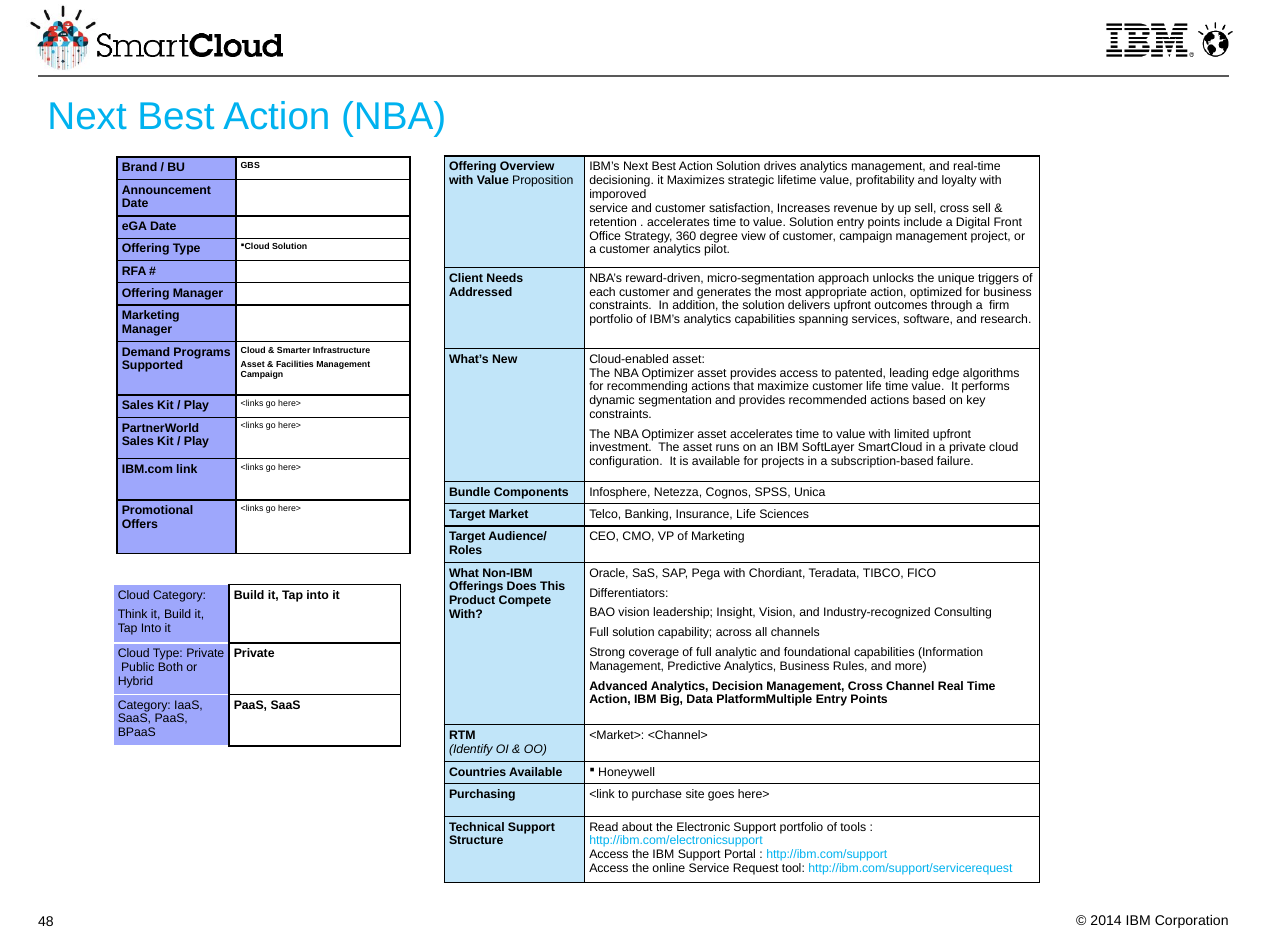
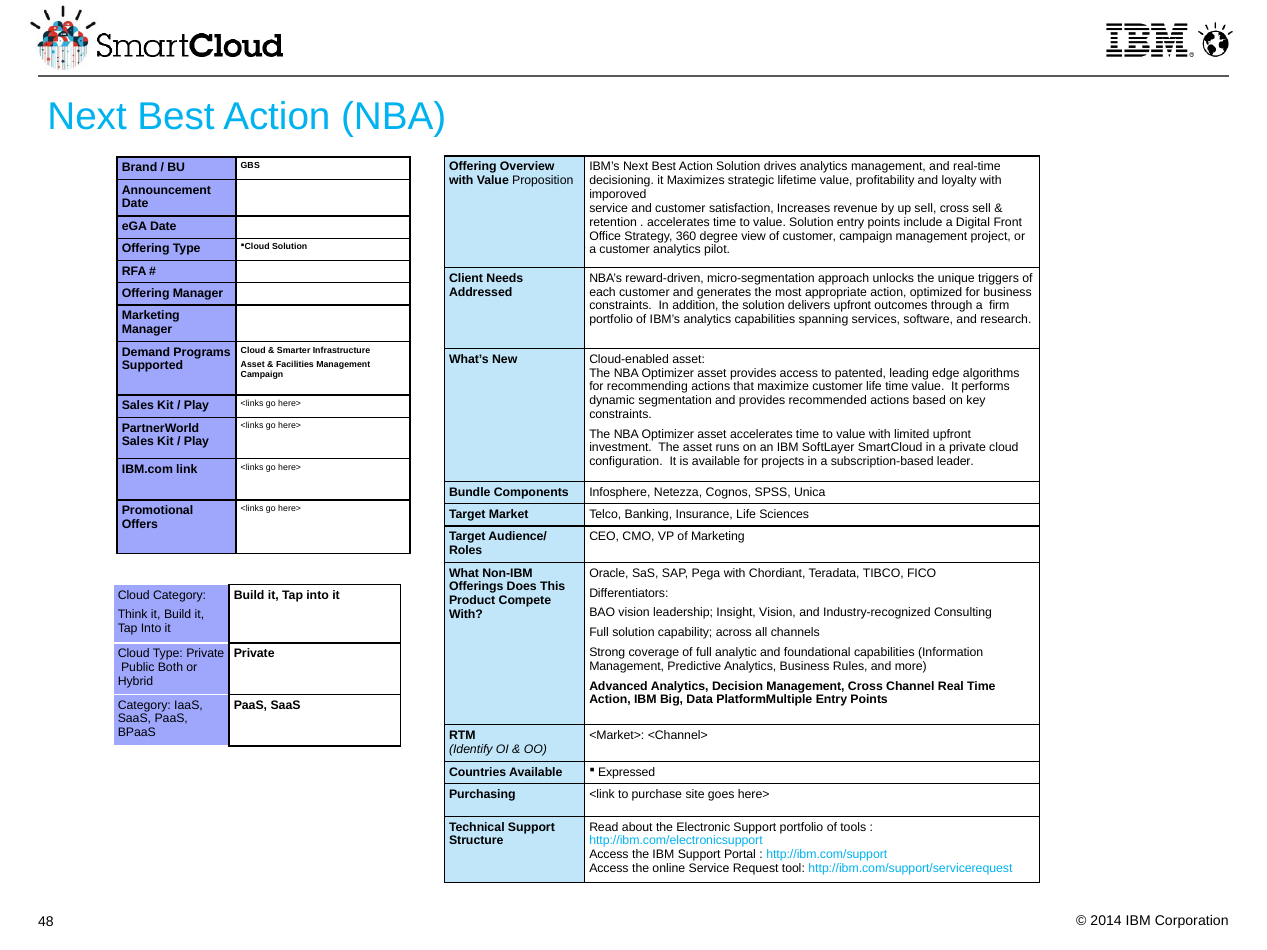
failure: failure -> leader (955, 462)
Honeywell: Honeywell -> Expressed (627, 772)
